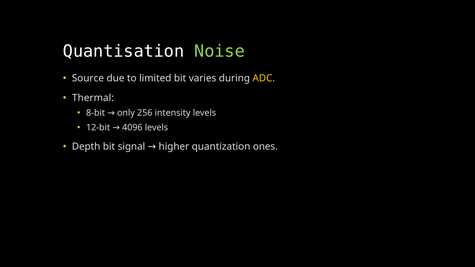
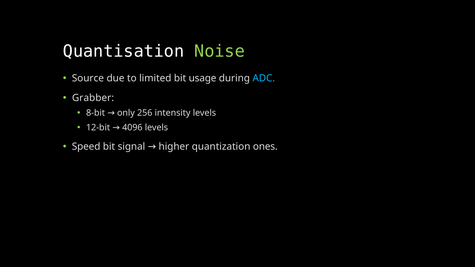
varies: varies -> usage (203, 78)
ADC colour: yellow -> light blue (264, 78)
Thermal: Thermal -> Grabber (93, 98)
Depth: Depth -> Speed (86, 147)
